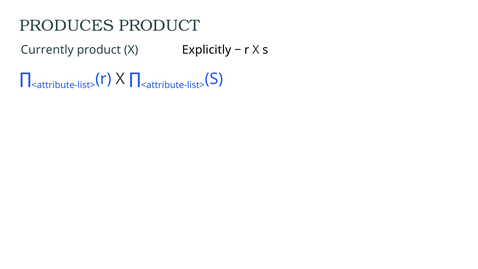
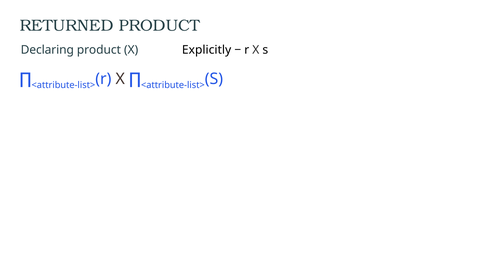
PRODUCES: PRODUCES -> RETURNED (67, 26)
Currently: Currently -> Declaring (47, 50)
